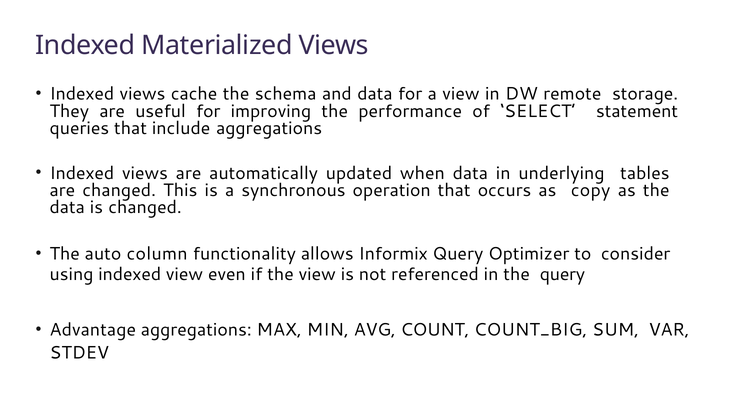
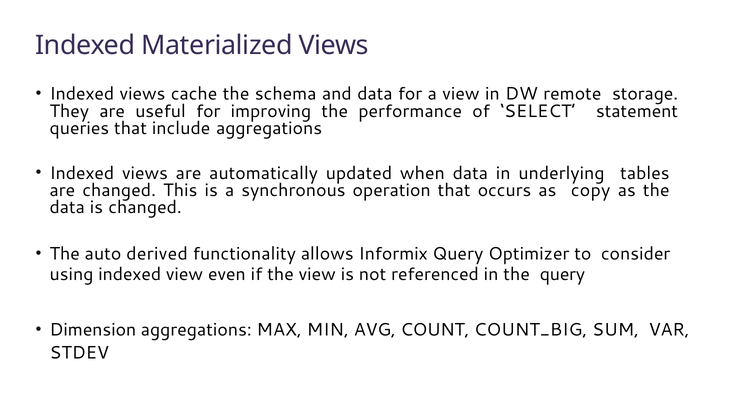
column: column -> derived (157, 254)
Advantage: Advantage -> Dimension (93, 330)
